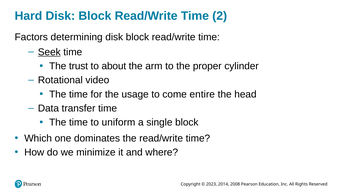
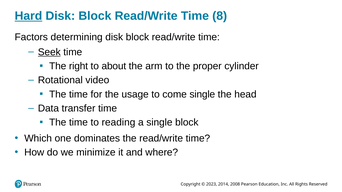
Hard underline: none -> present (28, 16)
2: 2 -> 8 (220, 16)
trust: trust -> right (78, 66)
come entire: entire -> single (202, 94)
uniform: uniform -> reading (118, 123)
